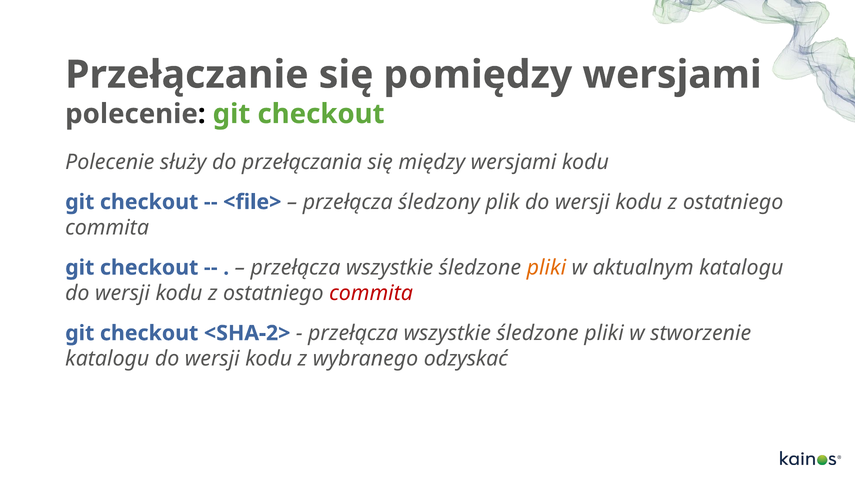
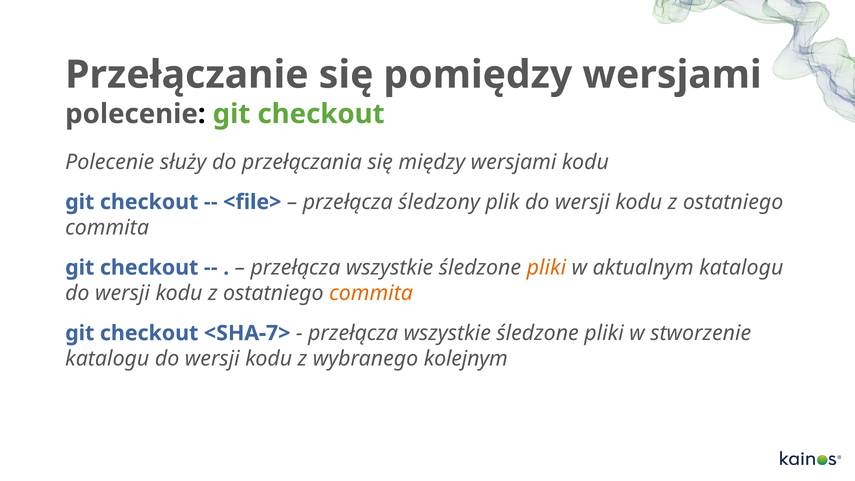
commita colour: red -> orange (371, 293)
<SHA-2>: <SHA-2> -> <SHA-7> (247, 333)
odzyskać: odzyskać -> kolejnym (466, 359)
